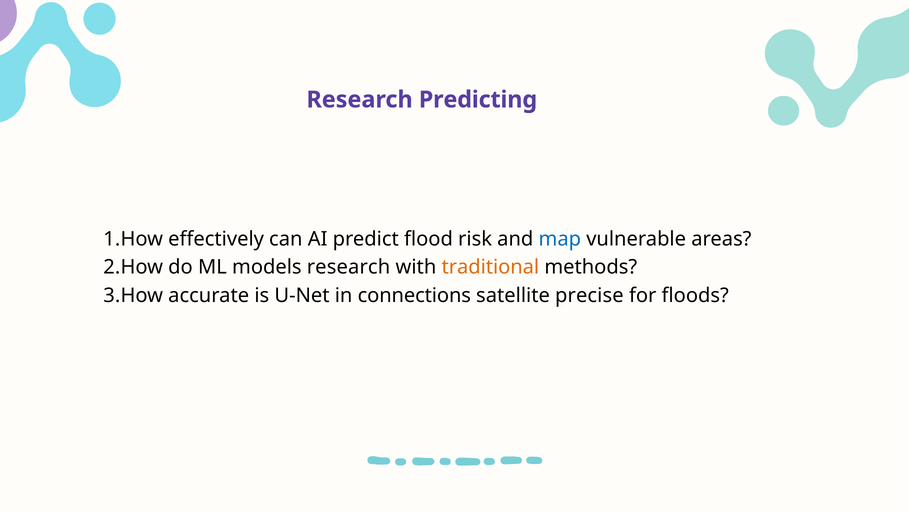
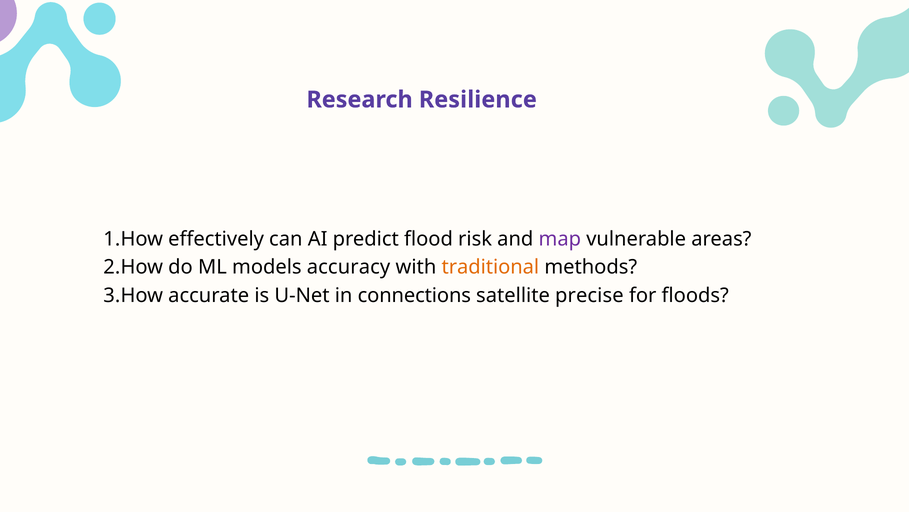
Predicting: Predicting -> Resilience (478, 100)
map colour: blue -> purple (560, 239)
models research: research -> accuracy (349, 267)
